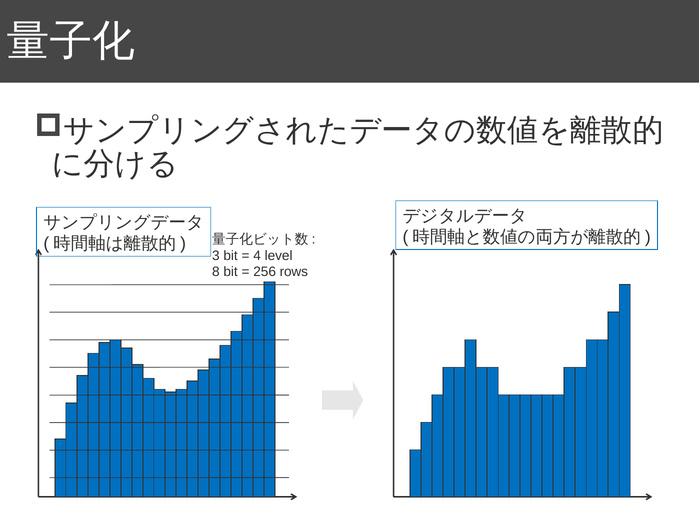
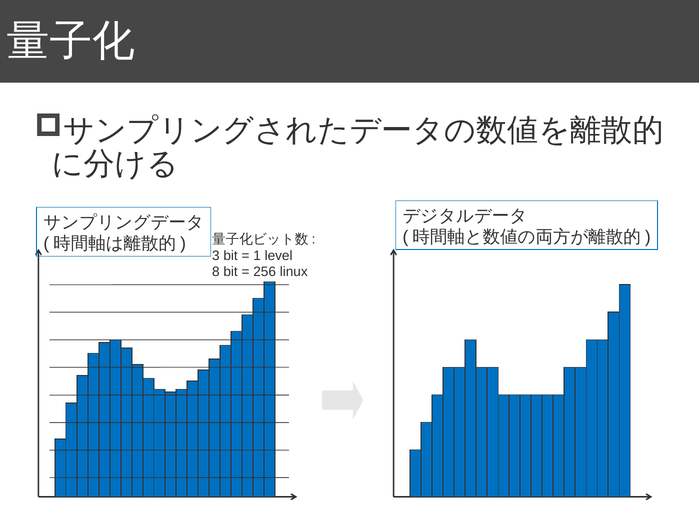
4: 4 -> 1 (257, 255)
rows: rows -> linux (294, 272)
